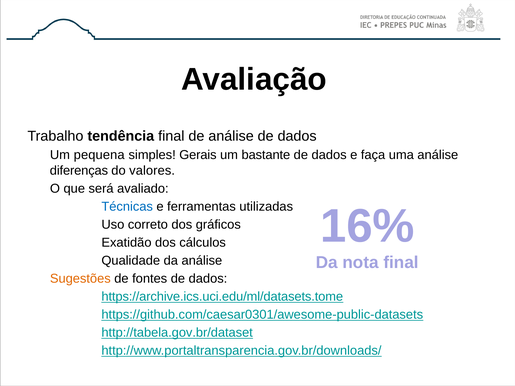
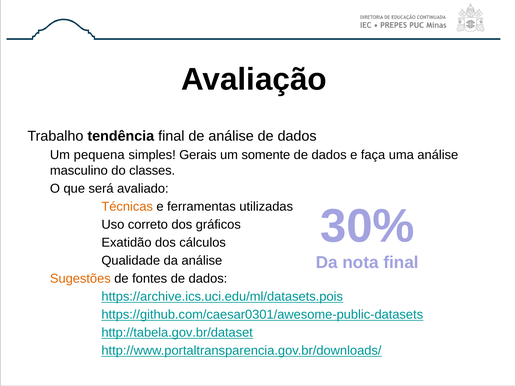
bastante: bastante -> somente (266, 155)
diferenças: diferenças -> masculino (79, 171)
valores: valores -> classes (152, 171)
Técnicas colour: blue -> orange (127, 207)
16%: 16% -> 30% (367, 226)
https://archive.ics.uci.edu/ml/datasets.tome: https://archive.ics.uci.edu/ml/datasets.tome -> https://archive.ics.uci.edu/ml/datasets.pois (222, 297)
